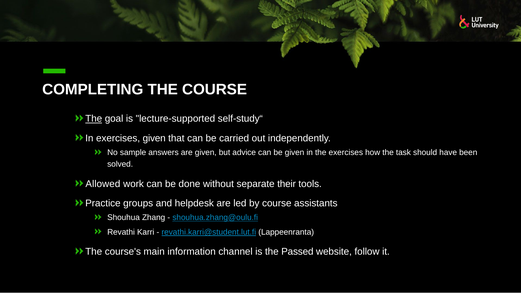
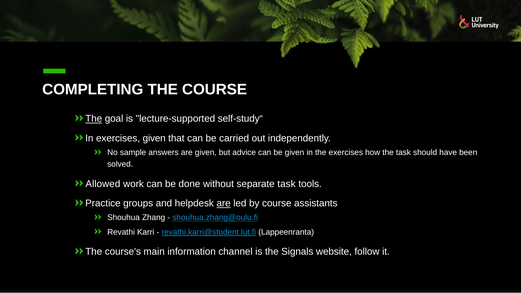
separate their: their -> task (286, 184)
are underline: none -> present (224, 203)
Passed: Passed -> Signals (297, 252)
